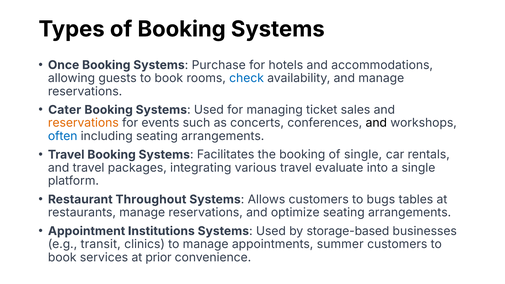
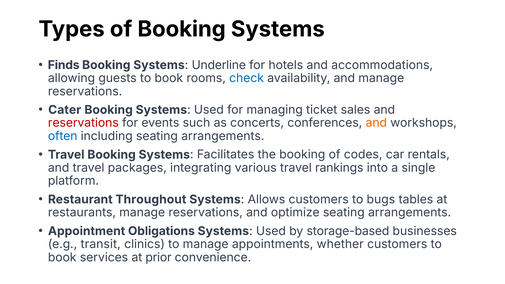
Once: Once -> Finds (64, 65)
Purchase: Purchase -> Underline (219, 65)
reservations colour: orange -> red (83, 123)
and colour: black -> orange (376, 123)
of single: single -> codes (363, 155)
evaluate: evaluate -> rankings (339, 168)
Institutions: Institutions -> Obligations (161, 231)
summer: summer -> whether (340, 244)
